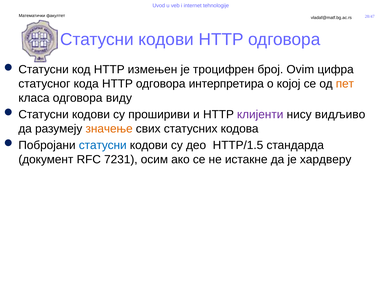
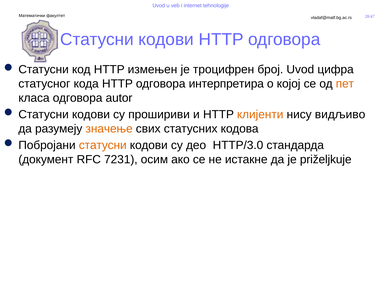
број Ovim: Ovim -> Uvod (300, 70)
виду: виду -> autor (119, 98)
клијенти colour: purple -> orange (260, 115)
статусни colour: blue -> orange (103, 145)
HTTP/1.5: HTTP/1.5 -> HTTP/3.0 (238, 145)
хардверу: хардверу -> priželjkuje (326, 159)
